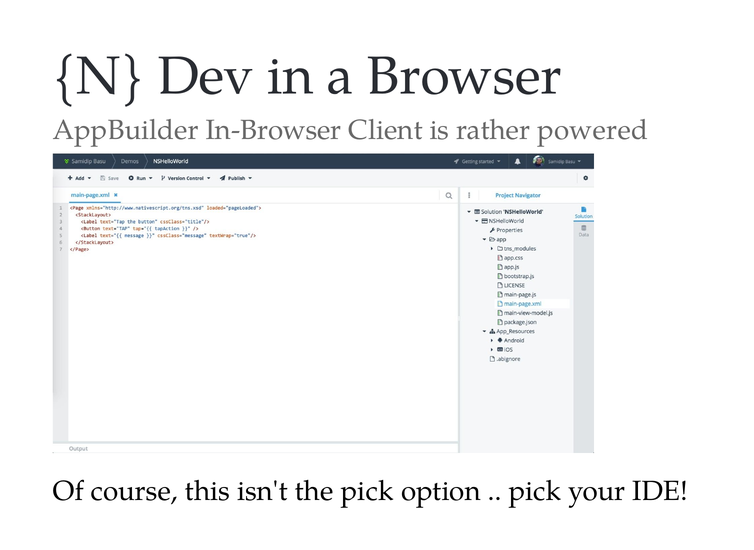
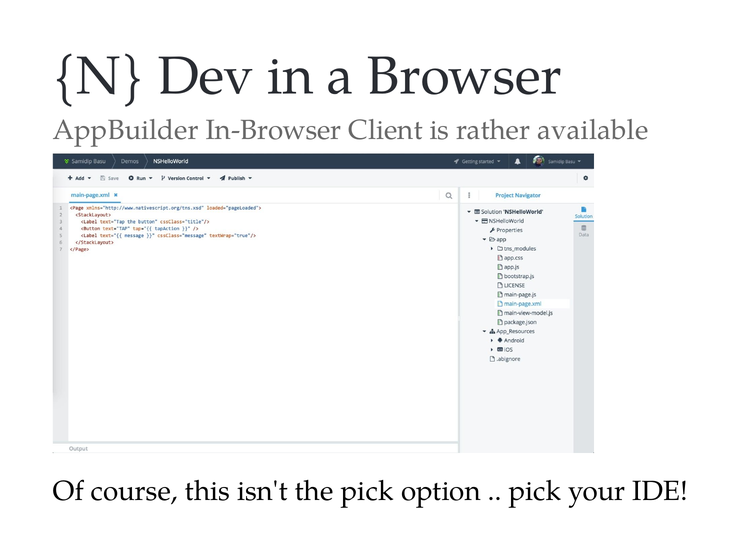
powered: powered -> available (593, 130)
